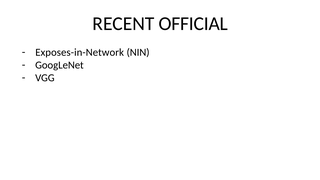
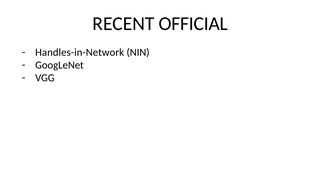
Exposes-in-Network: Exposes-in-Network -> Handles-in-Network (80, 52)
